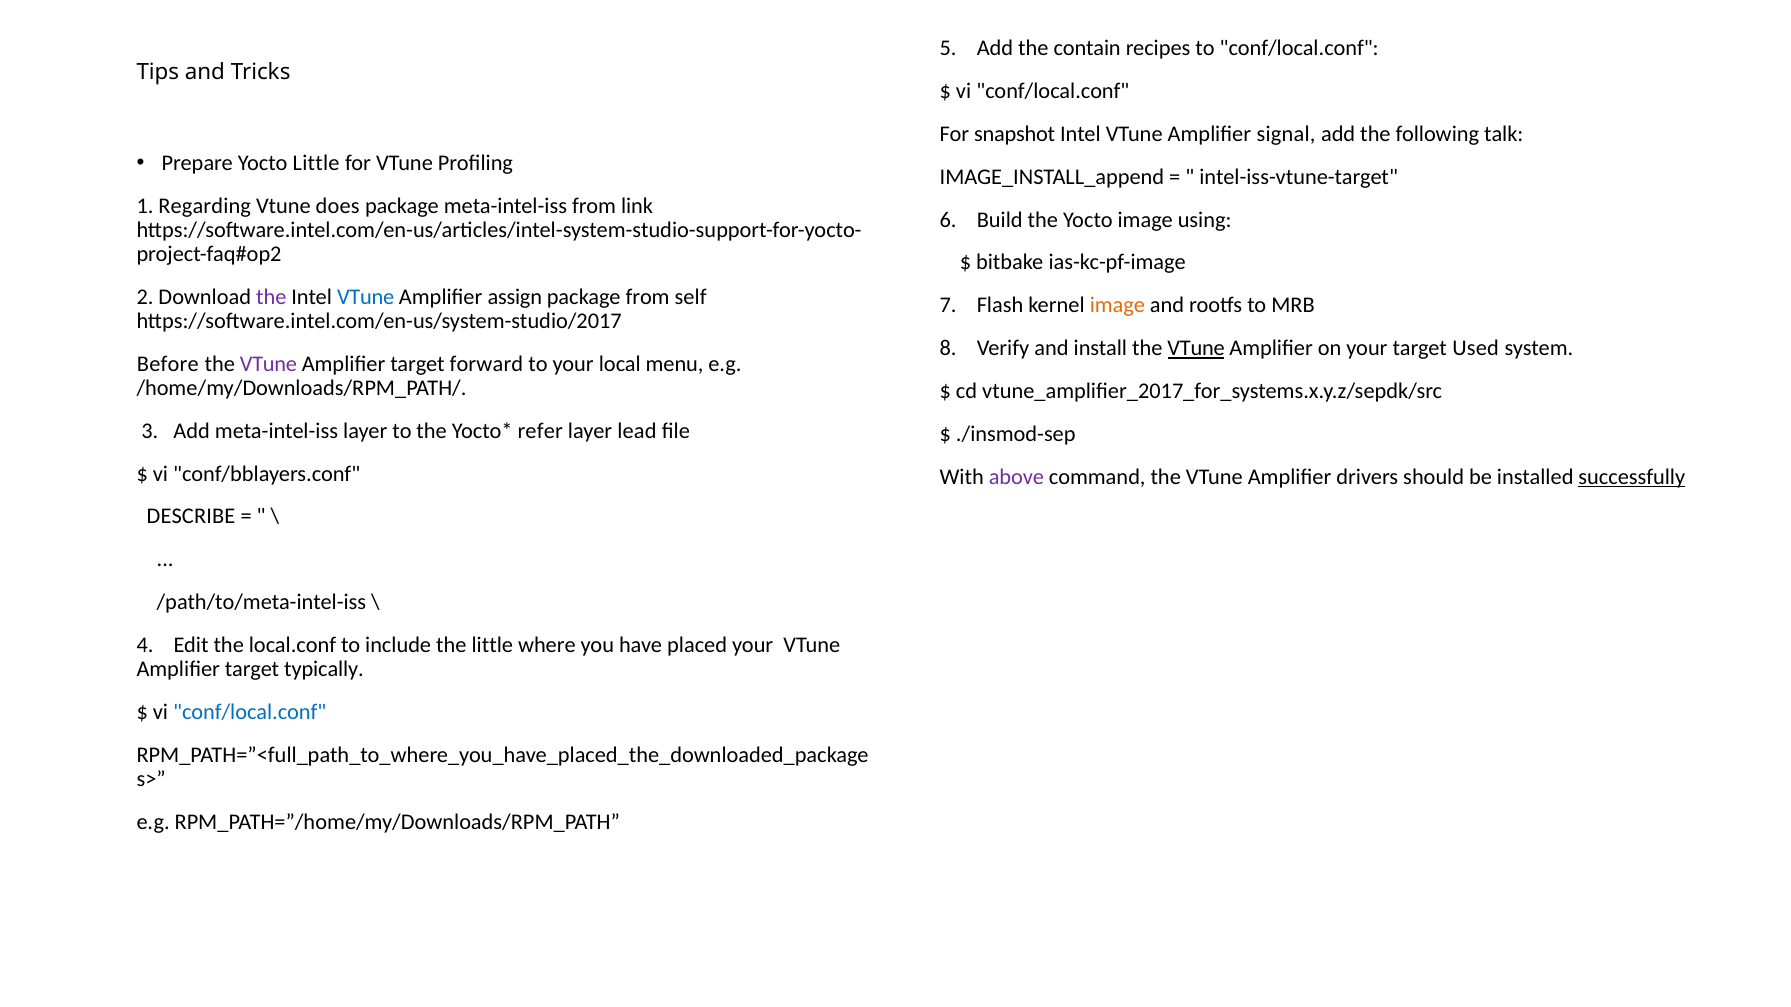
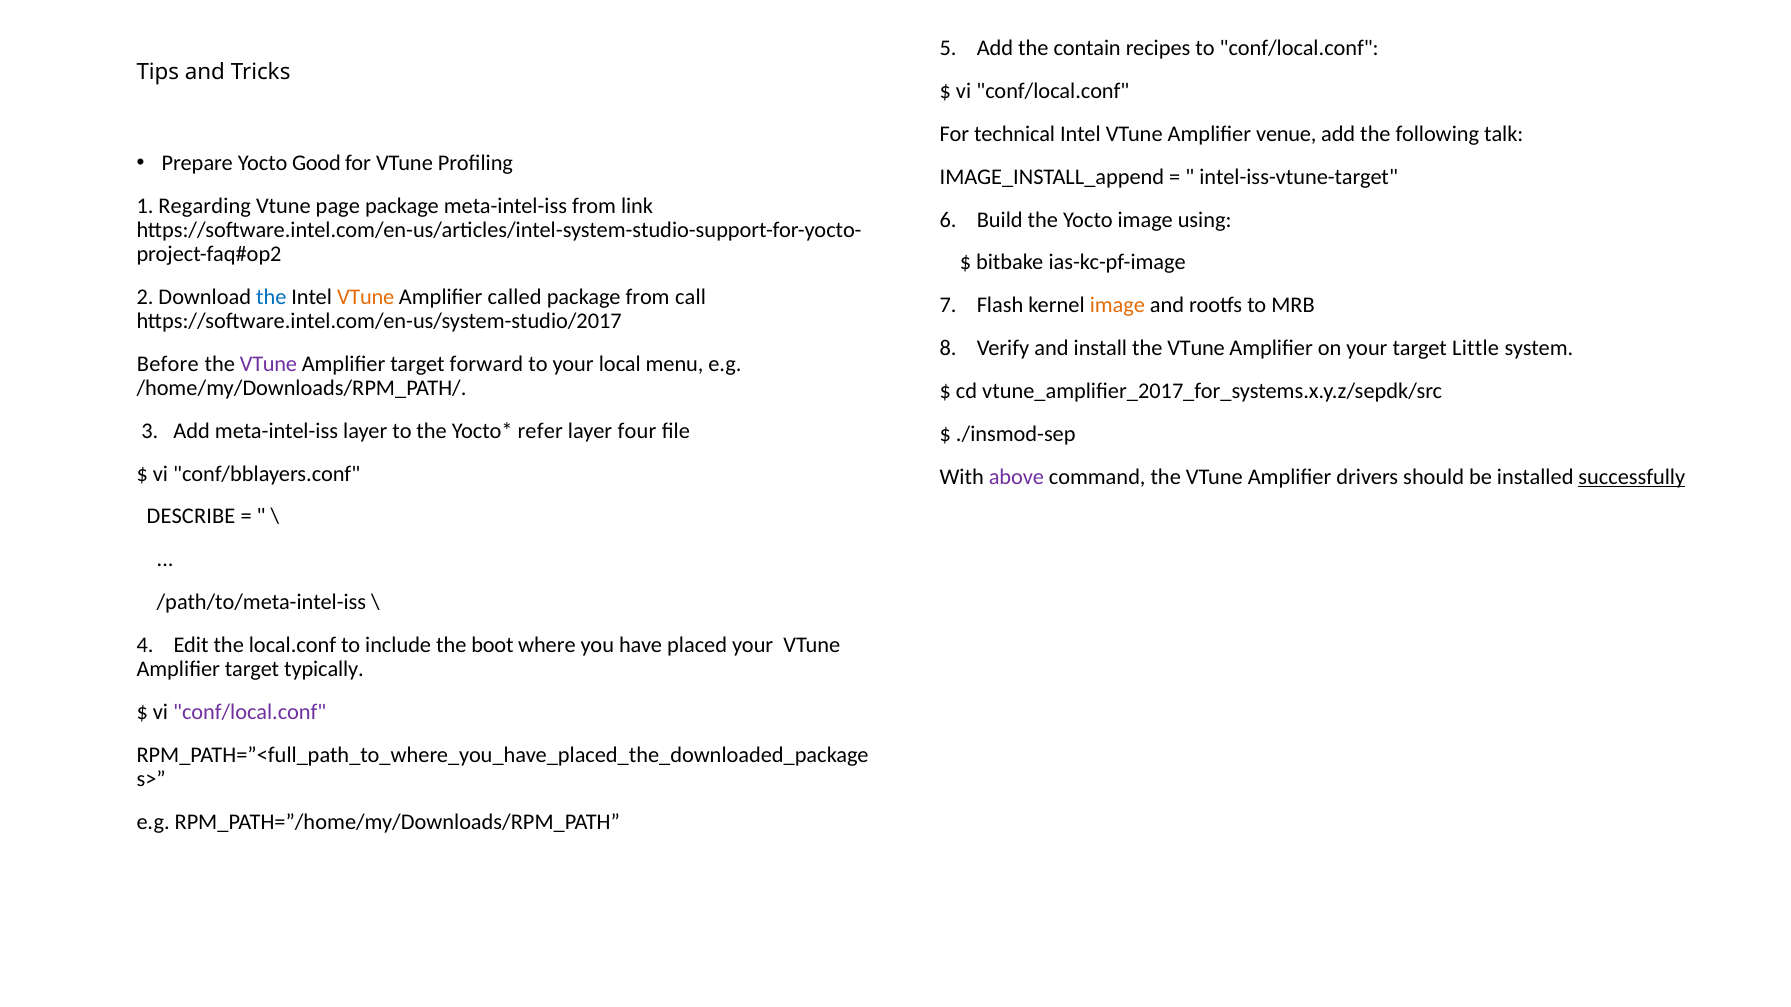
snapshot: snapshot -> technical (1015, 134)
signal: signal -> venue (1286, 134)
Yocto Little: Little -> Good (316, 163)
does: does -> page (338, 206)
the colour: purple -> blue (271, 297)
VTune colour: blue -> orange (366, 297)
assign: assign -> called (515, 297)
self: self -> call (691, 297)
VTune underline: present -> none (1196, 348)
Used: Used -> Little (1476, 348)
lead: lead -> four (637, 431)
the little: little -> boot (492, 645)
conf/local.conf colour: blue -> purple (250, 712)
